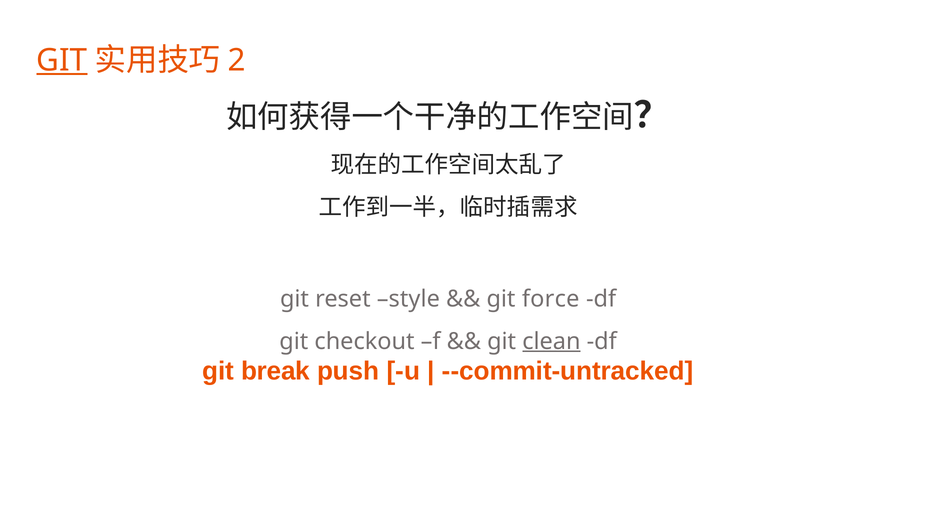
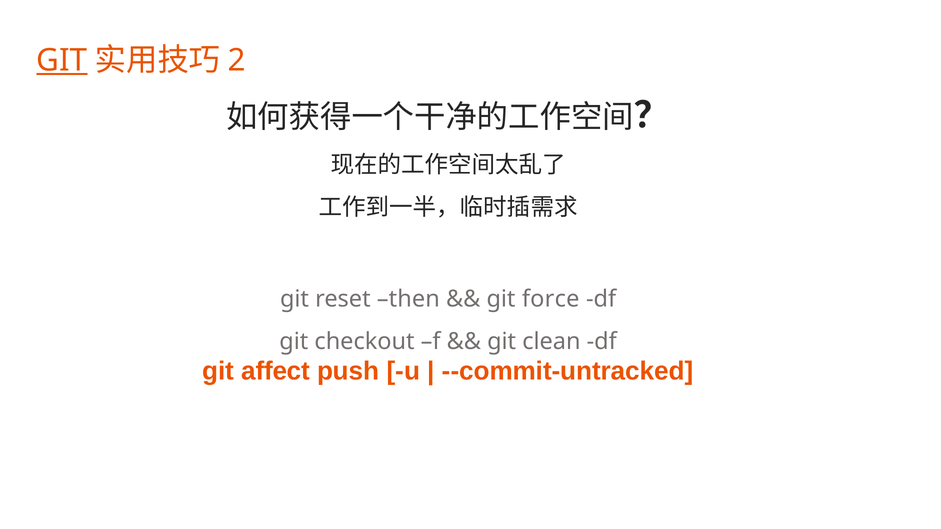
style: style -> then (408, 299)
clean underline: present -> none (551, 341)
break: break -> affect (276, 371)
